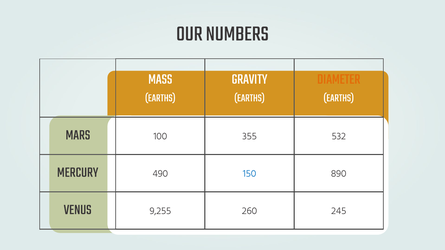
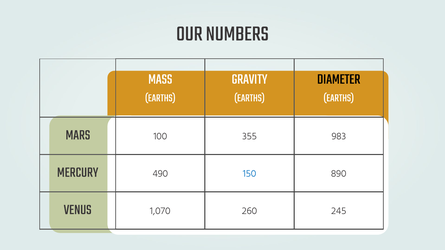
DIAMETER colour: orange -> black (339, 79)
532: 532 -> 983 (339, 136)
9,255: 9,255 -> 1,070 (160, 211)
